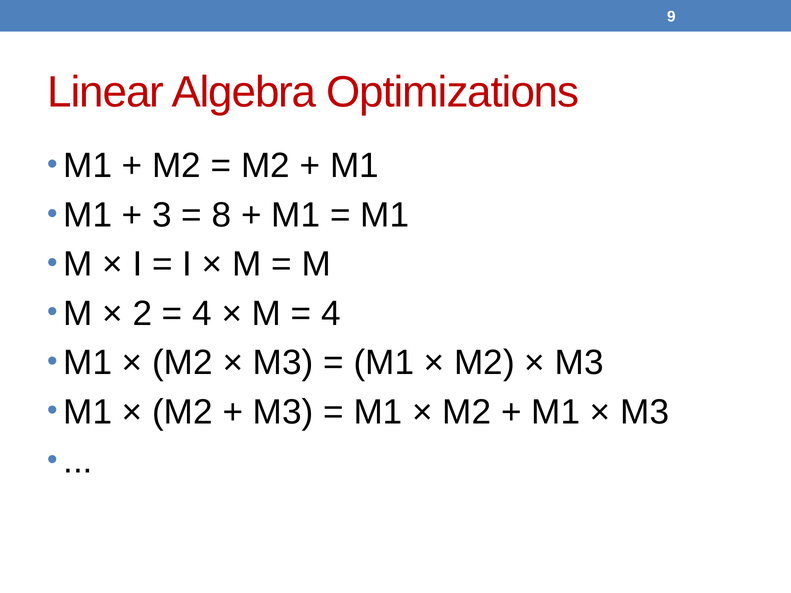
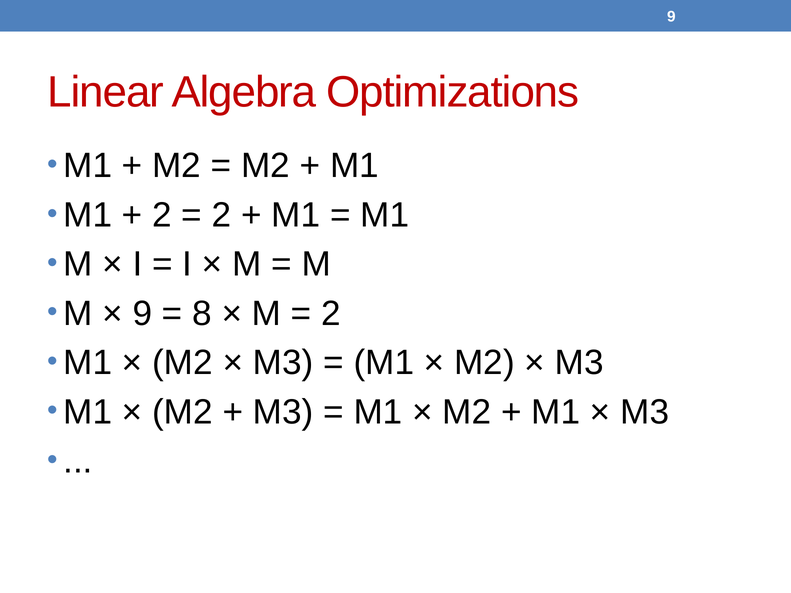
3: 3 -> 2 (162, 215)
8: 8 -> 2 (222, 215)
2: 2 -> 9 (142, 314)
4: 4 -> 8 (202, 314)
4: 4 -> 2 (331, 314)
